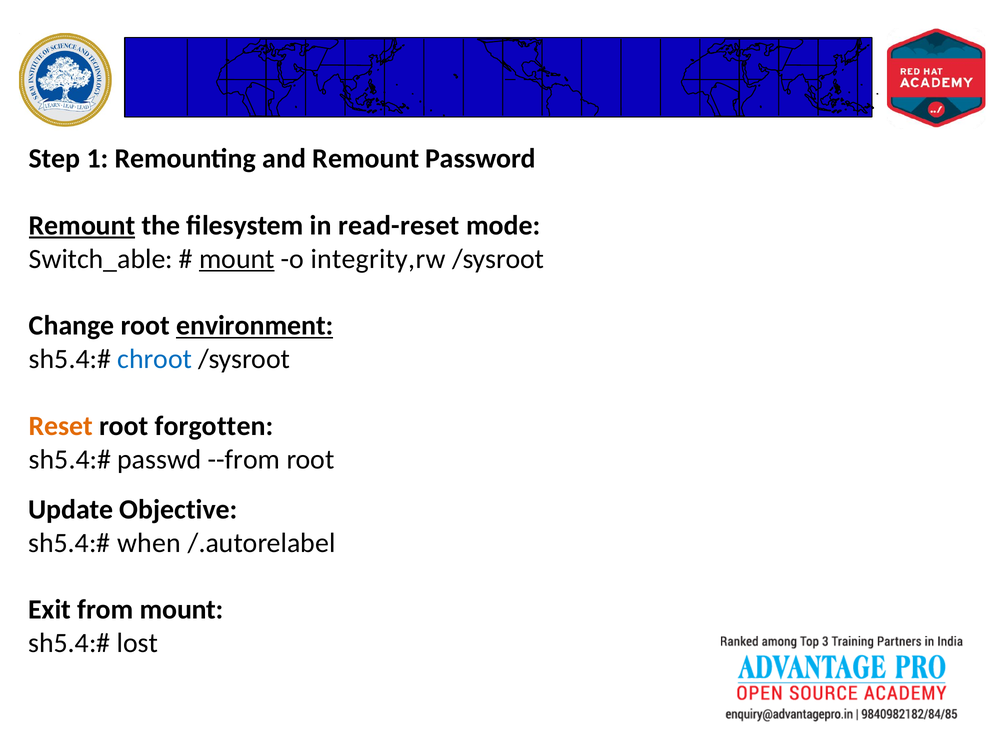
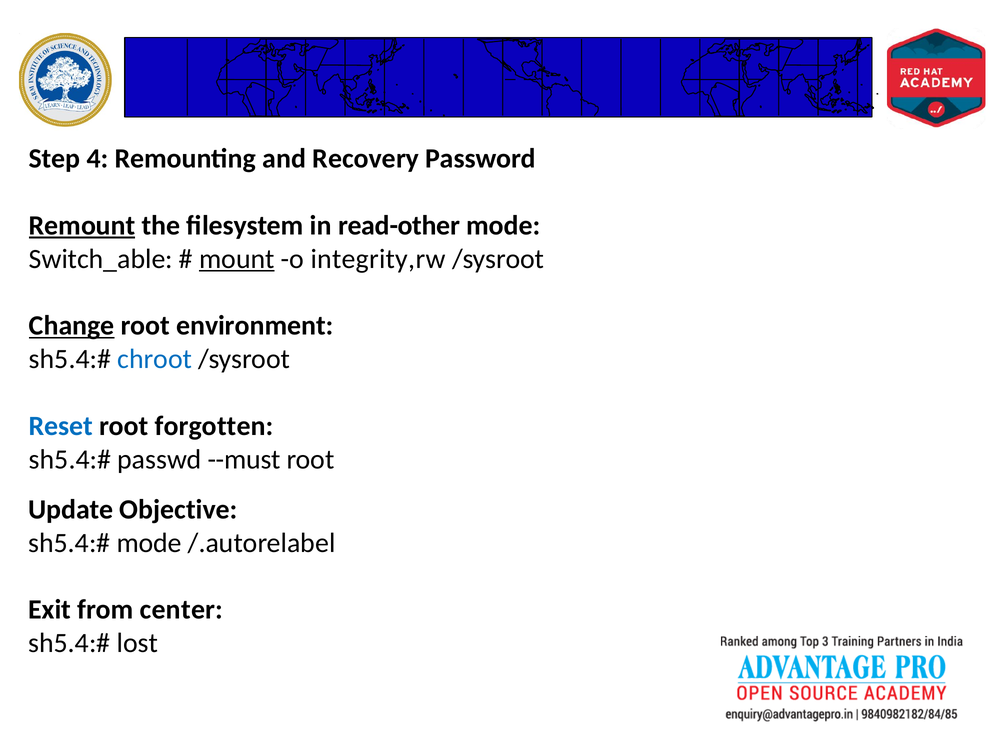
1: 1 -> 4 (98, 159)
and Remount: Remount -> Recovery (366, 159)
read-reset: read-reset -> read-other (399, 226)
Change underline: none -> present (72, 326)
environment underline: present -> none (255, 326)
Reset colour: orange -> blue (61, 426)
--from: --from -> --must (244, 460)
when: when -> mode (149, 543)
from mount: mount -> center (181, 610)
